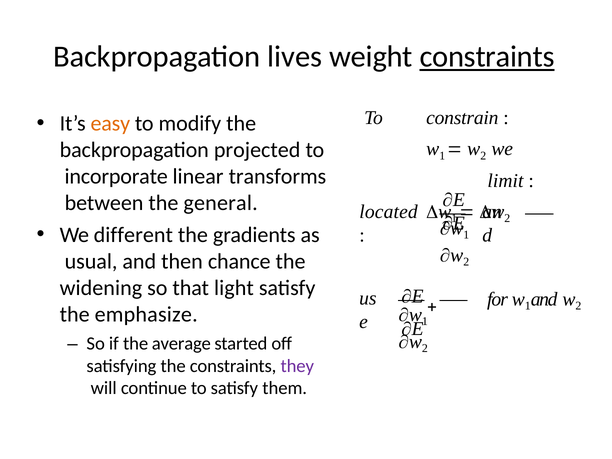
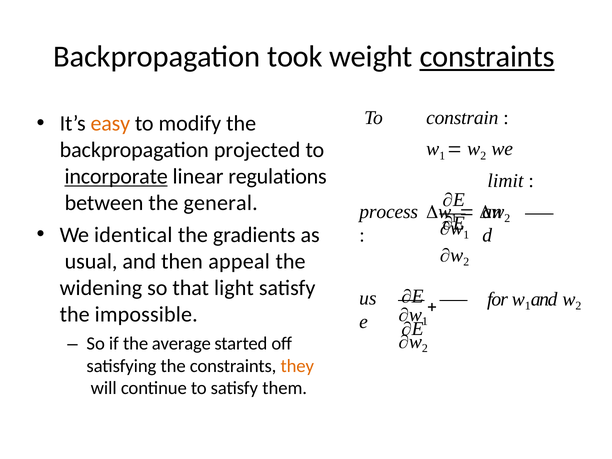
lives: lives -> took (295, 57)
incorporate underline: none -> present (116, 177)
transforms: transforms -> regulations (278, 177)
located: located -> process (389, 212)
different: different -> identical (133, 235)
chance: chance -> appeal (239, 261)
emphasize: emphasize -> impossible (146, 314)
they colour: purple -> orange (297, 366)
